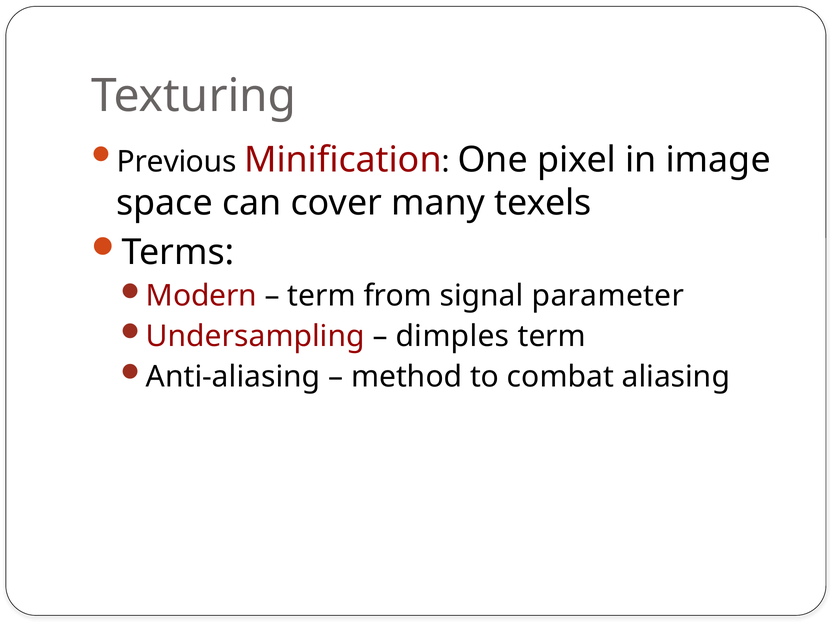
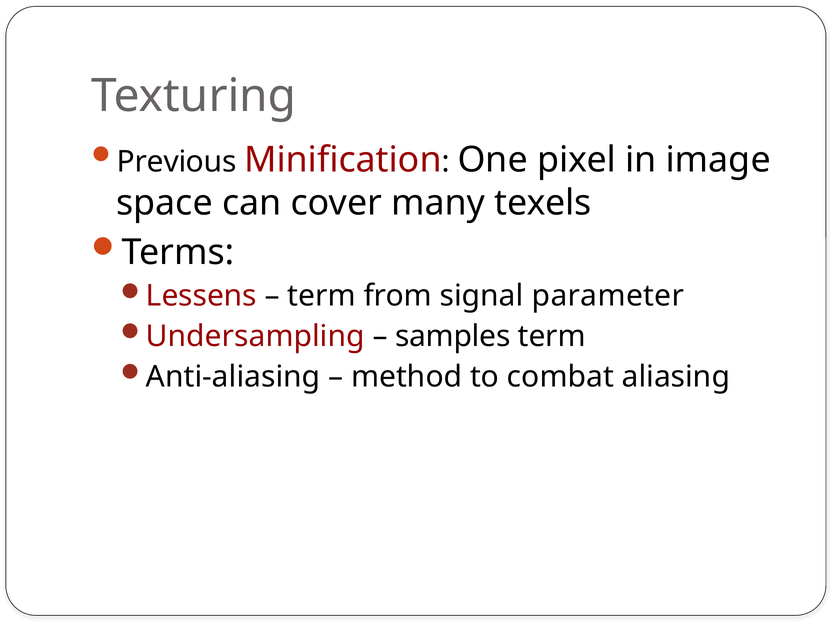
Modern: Modern -> Lessens (201, 296)
dimples: dimples -> samples (453, 336)
